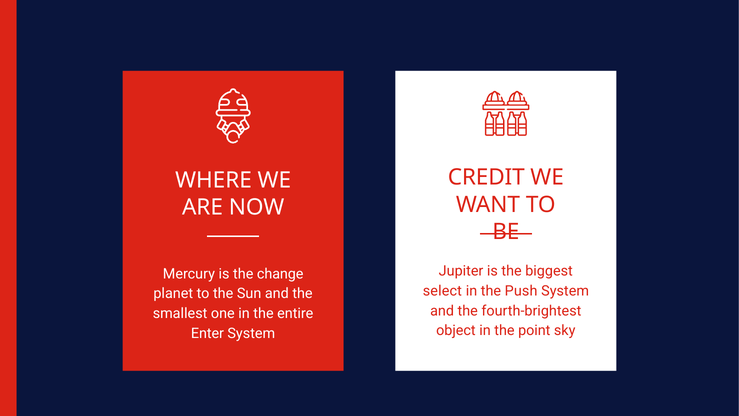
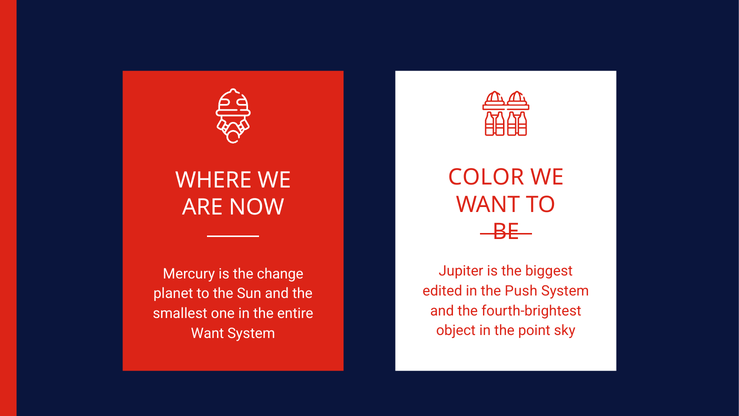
CREDIT: CREDIT -> COLOR (486, 177)
select: select -> edited (442, 291)
Enter: Enter -> Want (207, 333)
